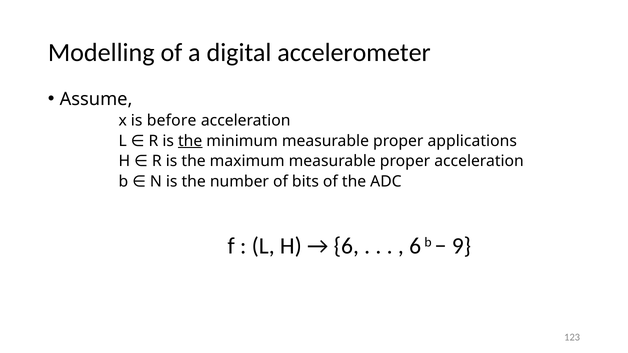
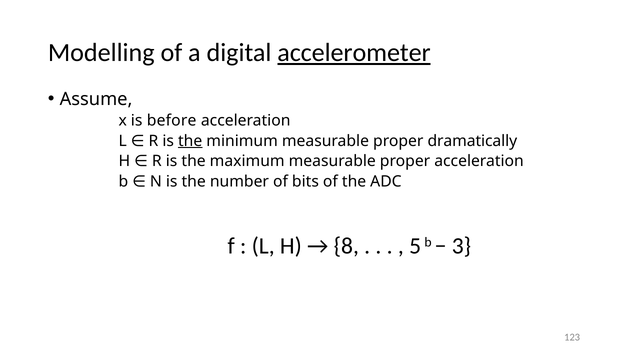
accelerometer underline: none -> present (354, 53)
applications: applications -> dramatically (472, 141)
6: 6 -> 8 (346, 246)
6: 6 -> 5 (415, 246)
9: 9 -> 3 (461, 246)
